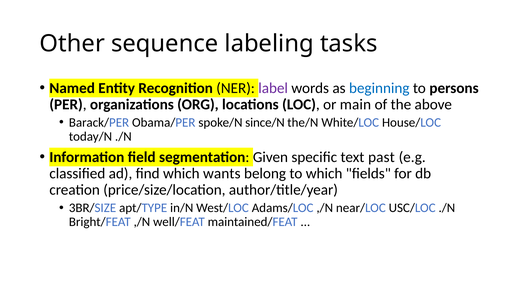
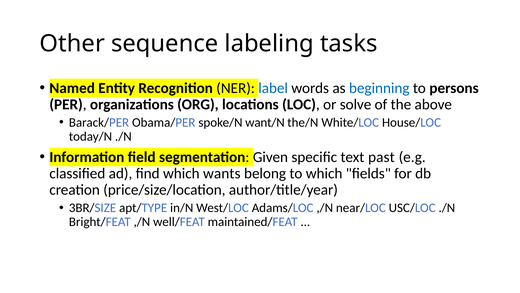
label colour: purple -> blue (273, 88)
main: main -> solve (356, 104)
since/N: since/N -> want/N (265, 122)
